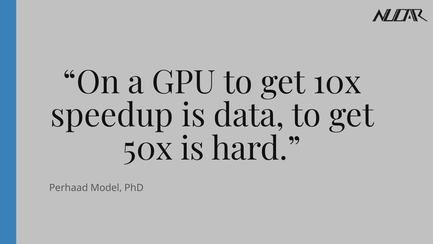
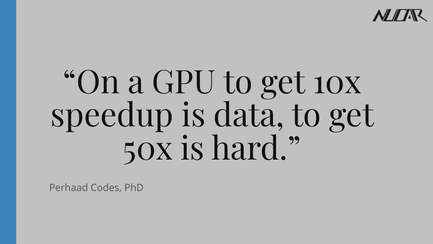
Model: Model -> Codes (106, 187)
